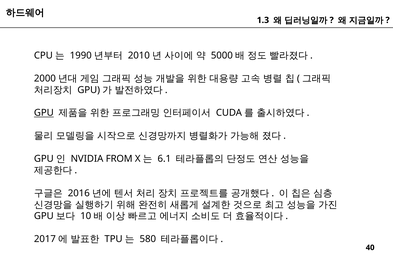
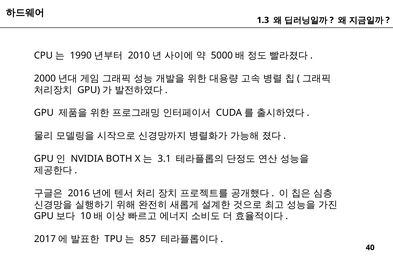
GPU underline: present -> none (44, 113)
FROM: FROM -> BOTH (119, 159)
6.1: 6.1 -> 3.1 (164, 159)
580: 580 -> 857 (148, 239)
